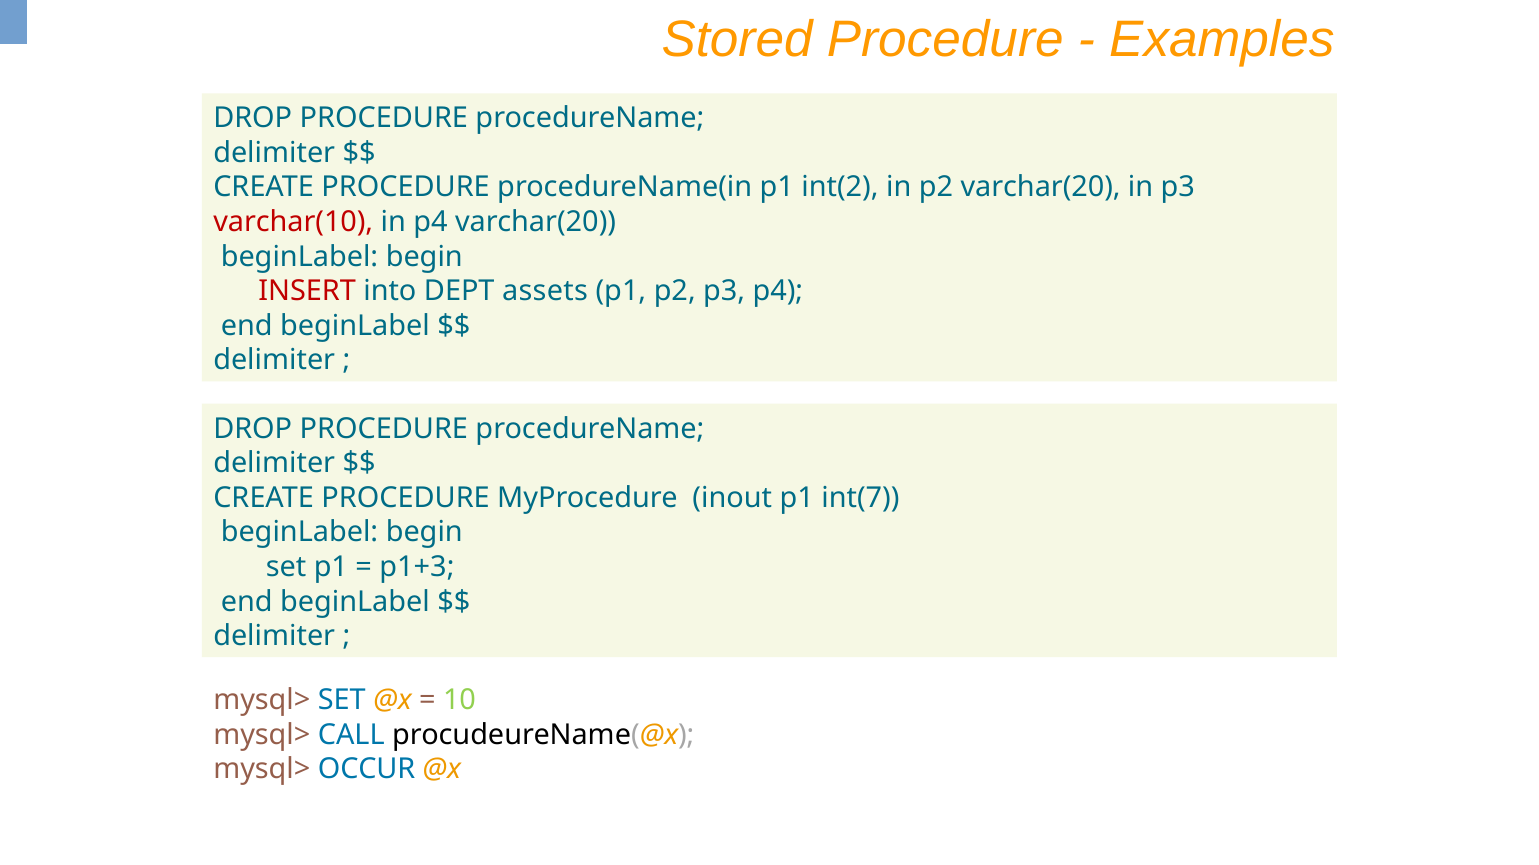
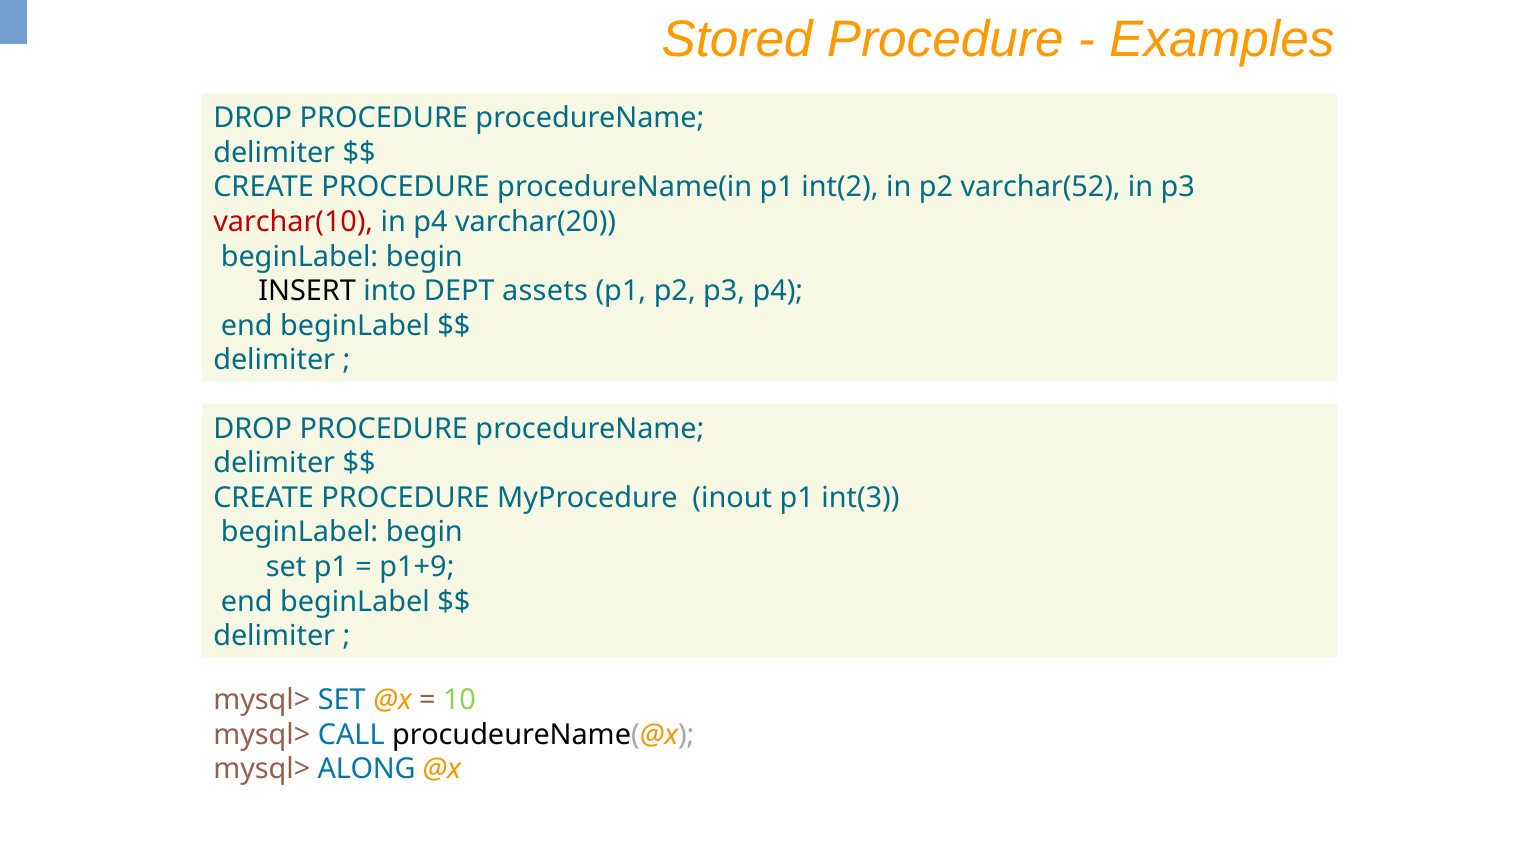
p2 varchar(20: varchar(20 -> varchar(52 (1041, 188)
INSERT colour: red -> black (307, 291)
int(7: int(7 -> int(3 (860, 498)
p1+3: p1+3 -> p1+9 (417, 567)
OCCUR: OCCUR -> ALONG (367, 770)
